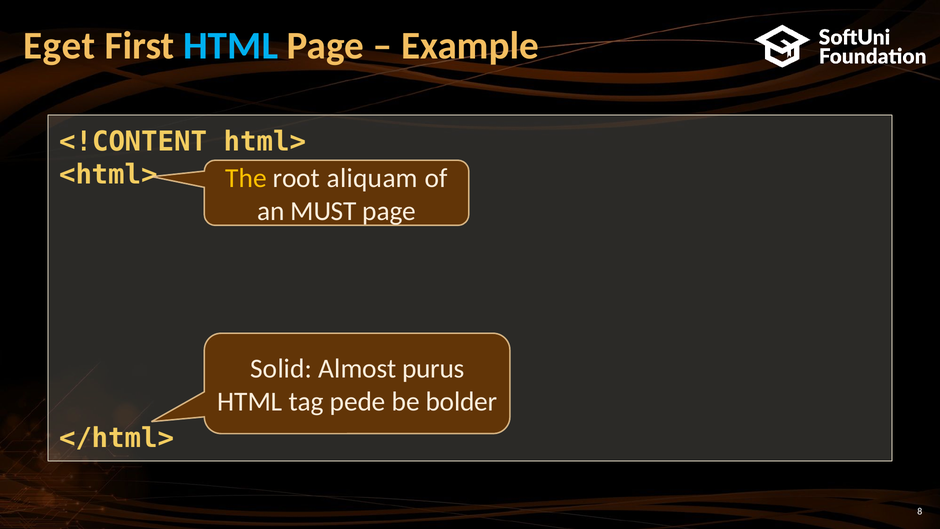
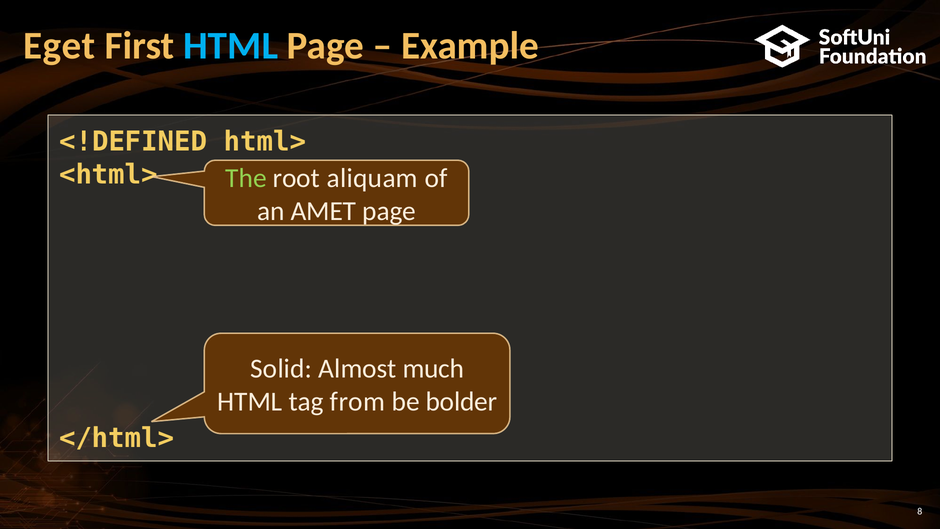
<!CONTENT: <!CONTENT -> <!DEFINED (133, 142)
The colour: yellow -> light green (246, 178)
MUST: MUST -> AMET (323, 211)
purus: purus -> much (433, 369)
pede: pede -> from (357, 402)
